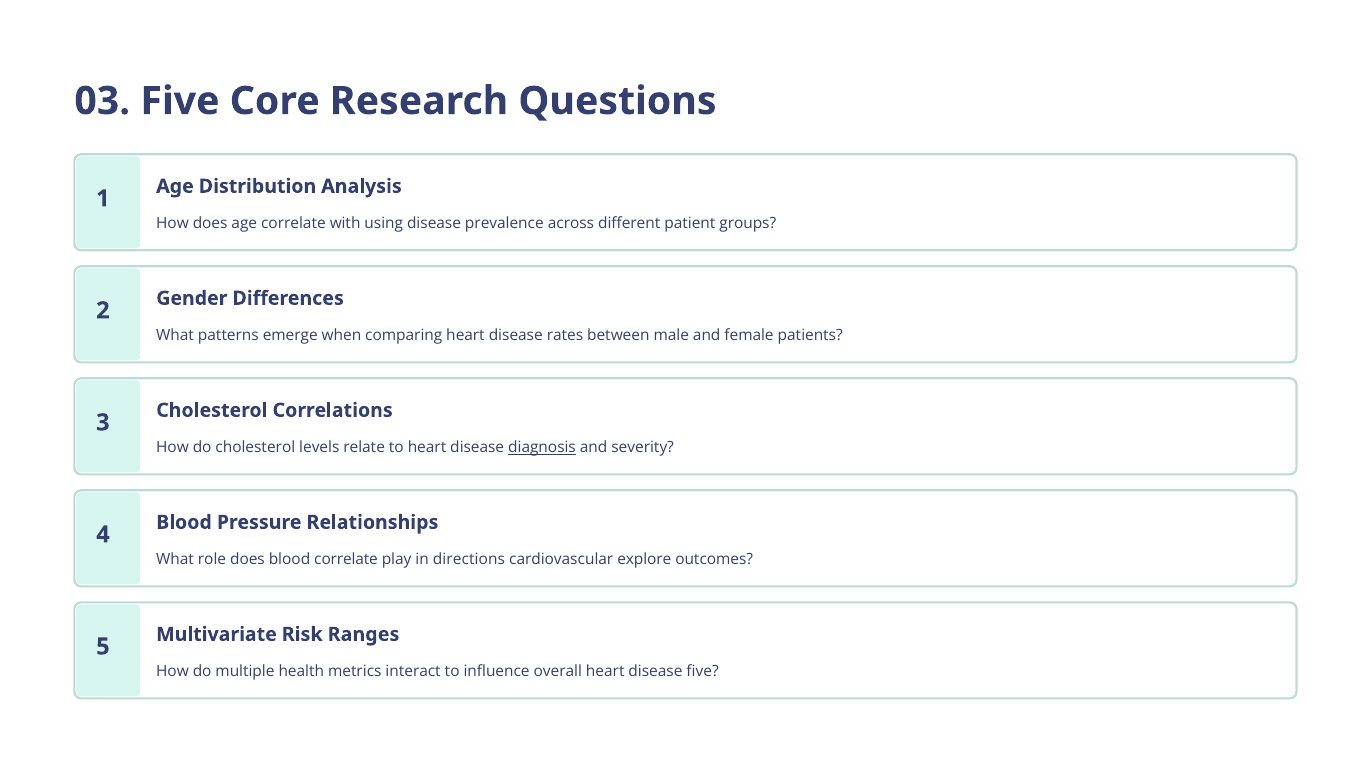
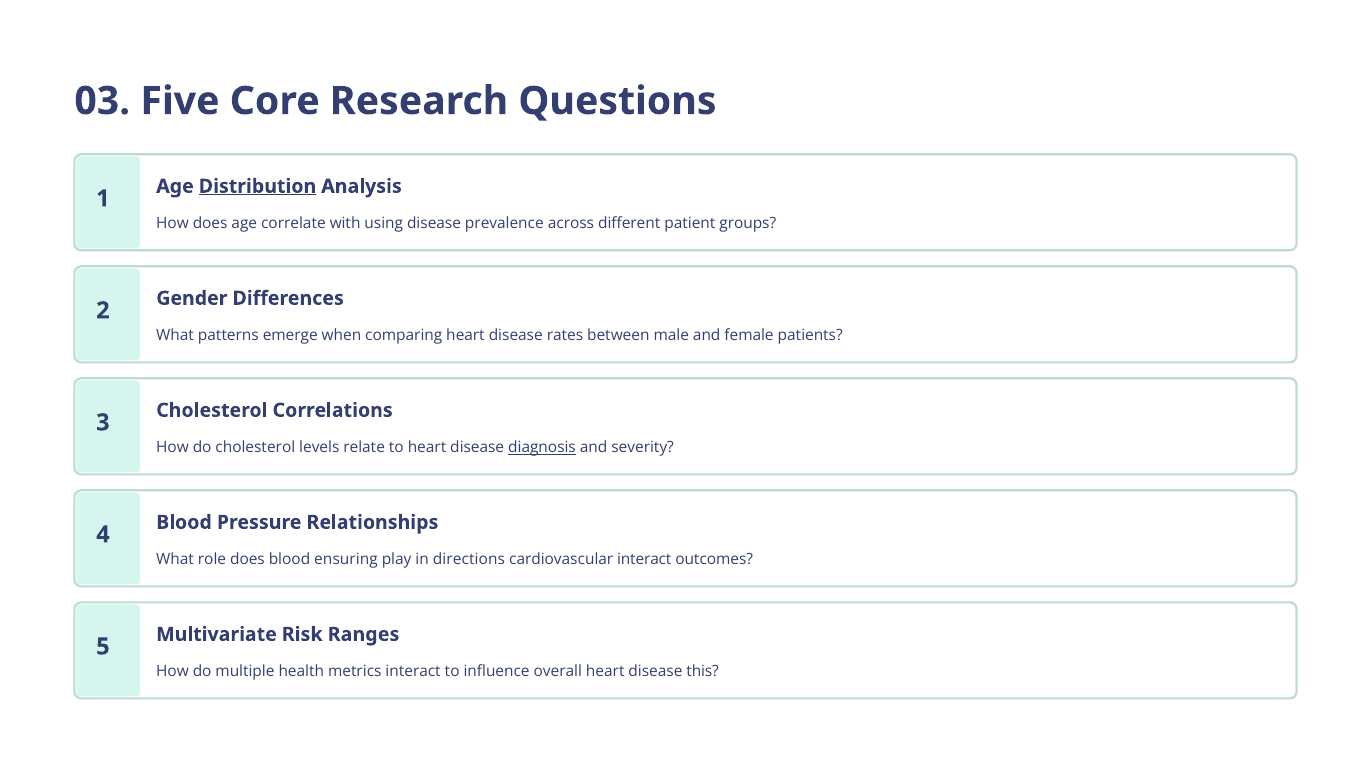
Distribution underline: none -> present (258, 186)
blood correlate: correlate -> ensuring (346, 560)
cardiovascular explore: explore -> interact (644, 560)
disease five: five -> this (703, 672)
